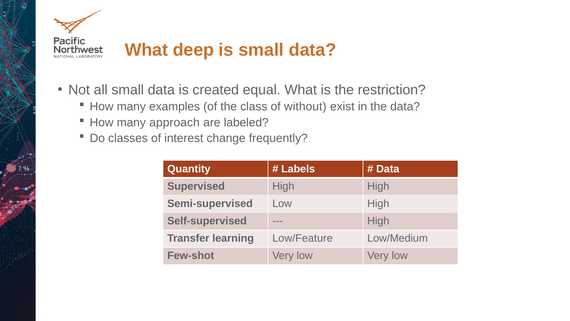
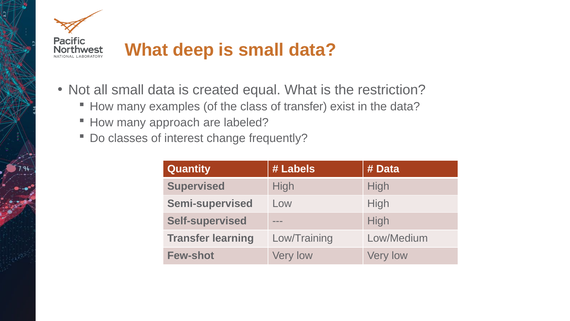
of without: without -> transfer (305, 107)
Low/Feature: Low/Feature -> Low/Training (303, 238)
